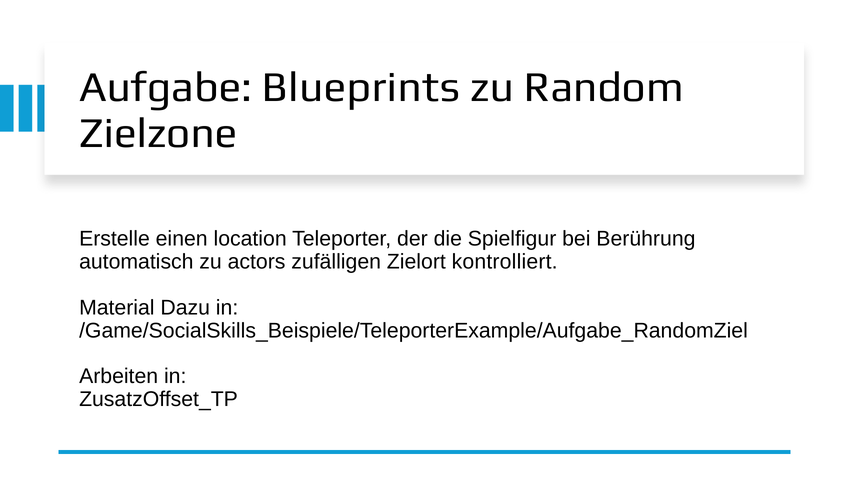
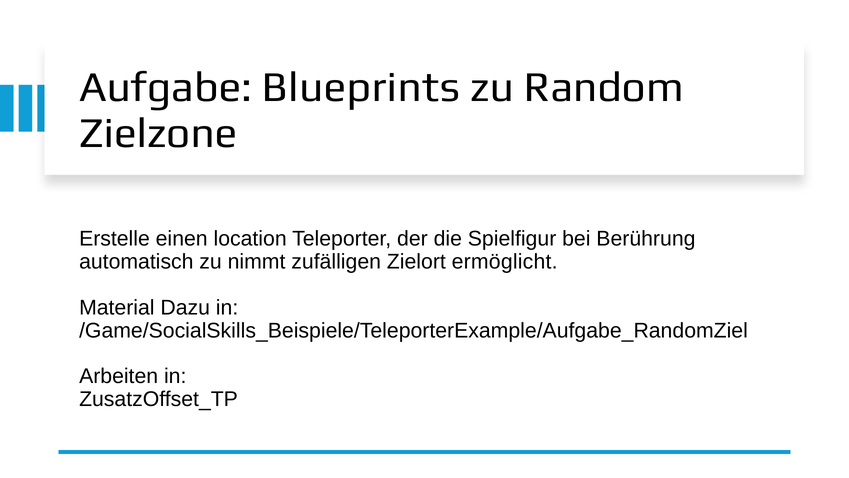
actors: actors -> nimmt (257, 262)
kontrolliert: kontrolliert -> ermöglicht (505, 262)
